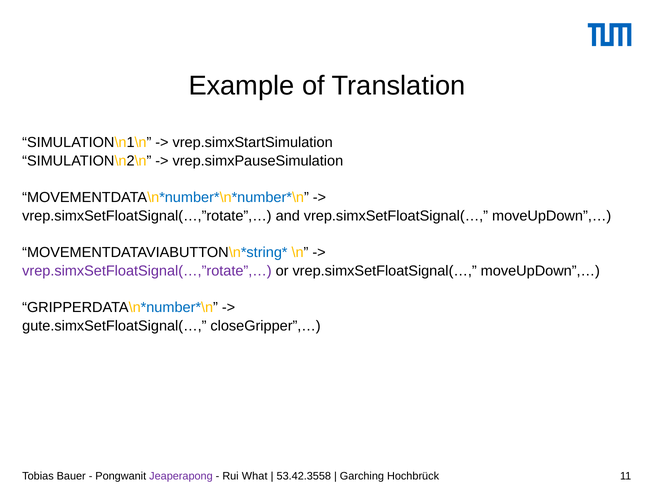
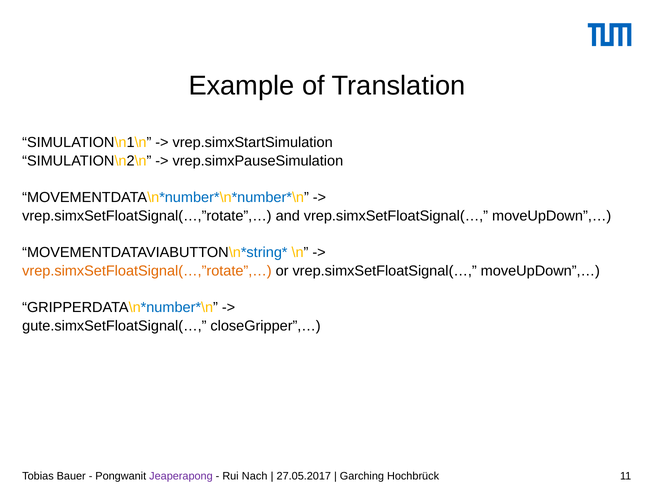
vrep.simxSetFloatSignal(…,”rotate”,… colour: purple -> orange (147, 271)
What: What -> Nach (255, 477)
53.42.3558: 53.42.3558 -> 27.05.2017 (304, 477)
